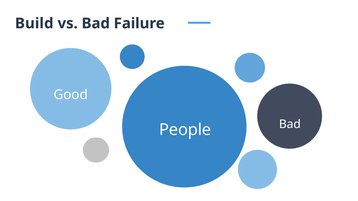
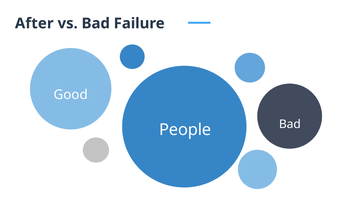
Build: Build -> After (34, 23)
